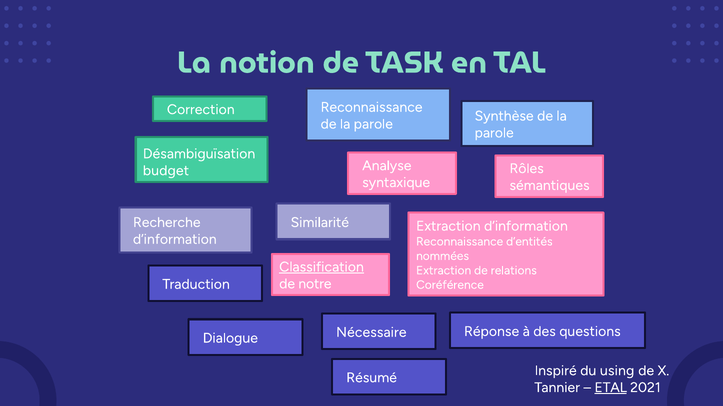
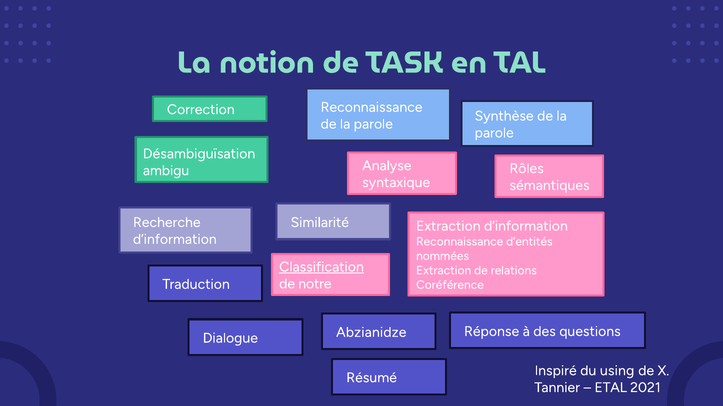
budget: budget -> ambigu (166, 171)
Nécessaire: Nécessaire -> Abzianidze (371, 333)
ETAL underline: present -> none (611, 388)
